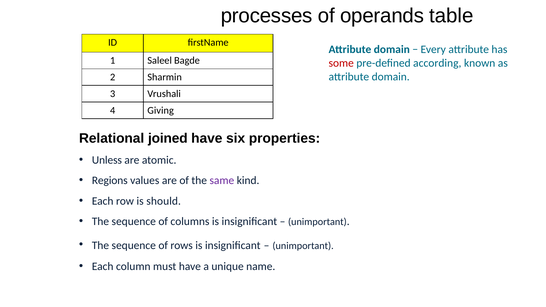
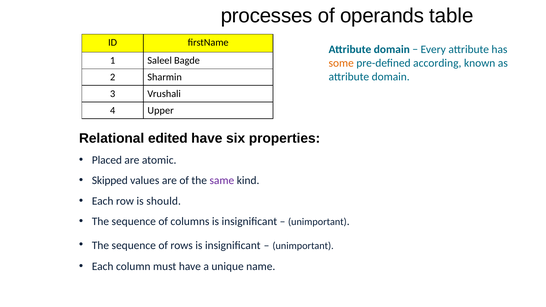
some colour: red -> orange (341, 63)
Giving: Giving -> Upper (161, 110)
joined: joined -> edited (168, 138)
Unless: Unless -> Placed (107, 160)
Regions: Regions -> Skipped (110, 181)
